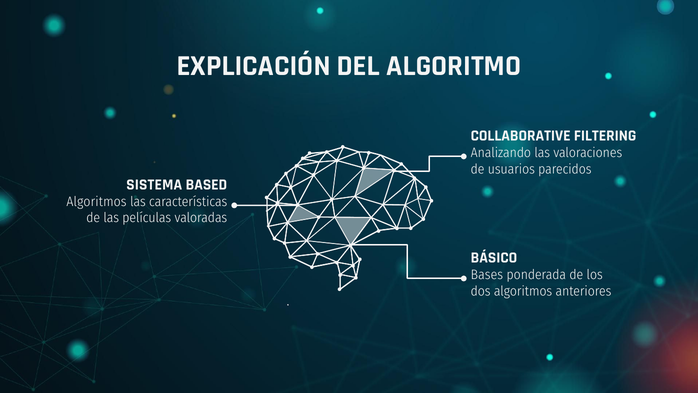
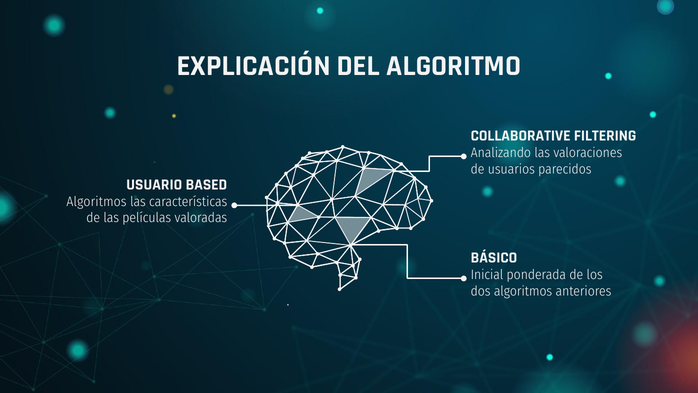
SISTEMA: SISTEMA -> USUARIO (154, 184)
Bases: Bases -> Inicial (487, 275)
